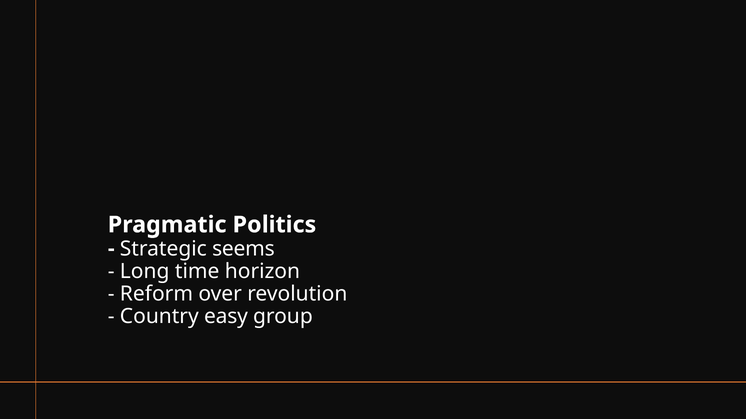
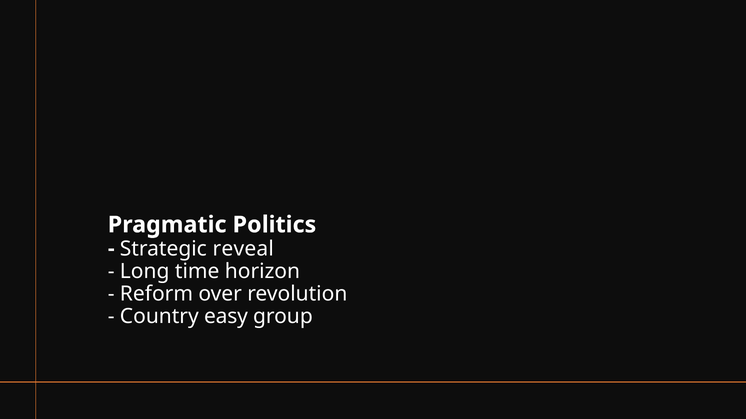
seems: seems -> reveal (243, 249)
